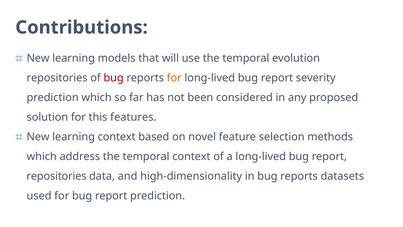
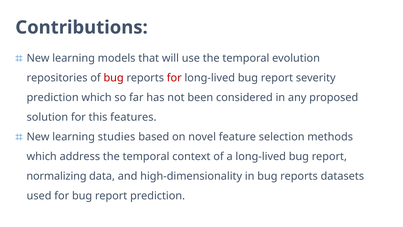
for colour: orange -> red (174, 78)
learning context: context -> studies (117, 137)
repositories: repositories -> normalizing (57, 176)
